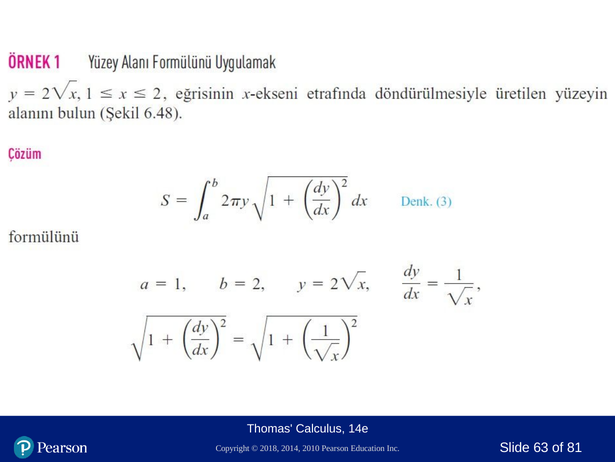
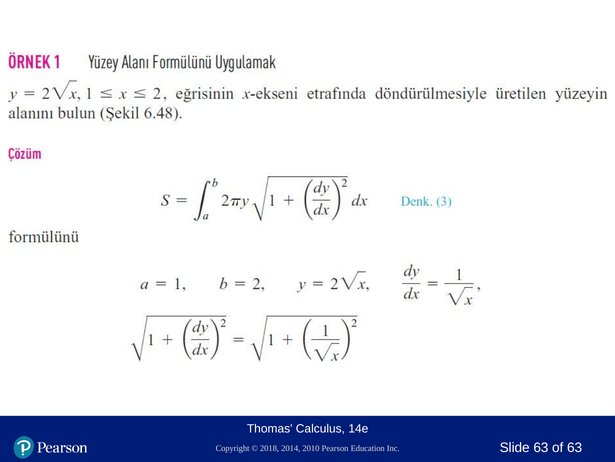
of 81: 81 -> 63 (575, 447)
